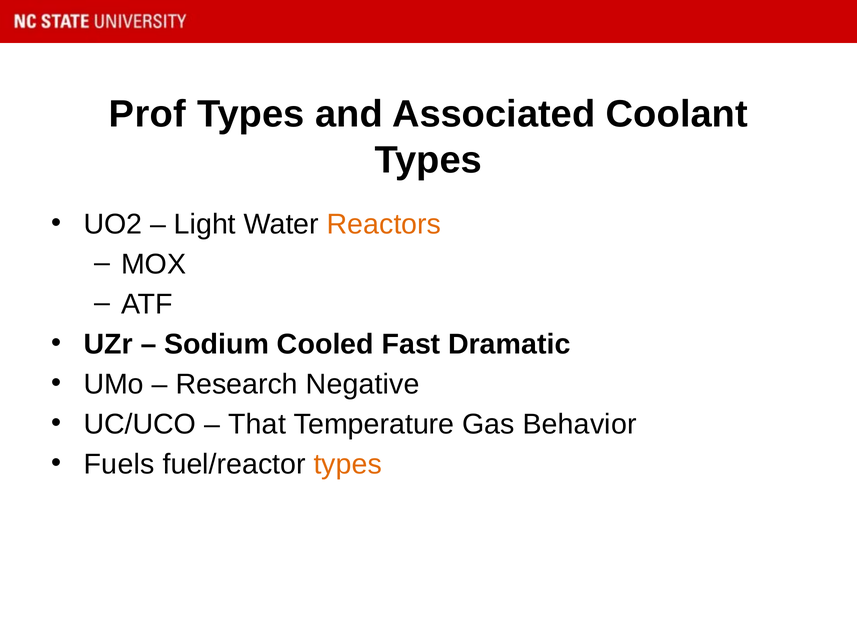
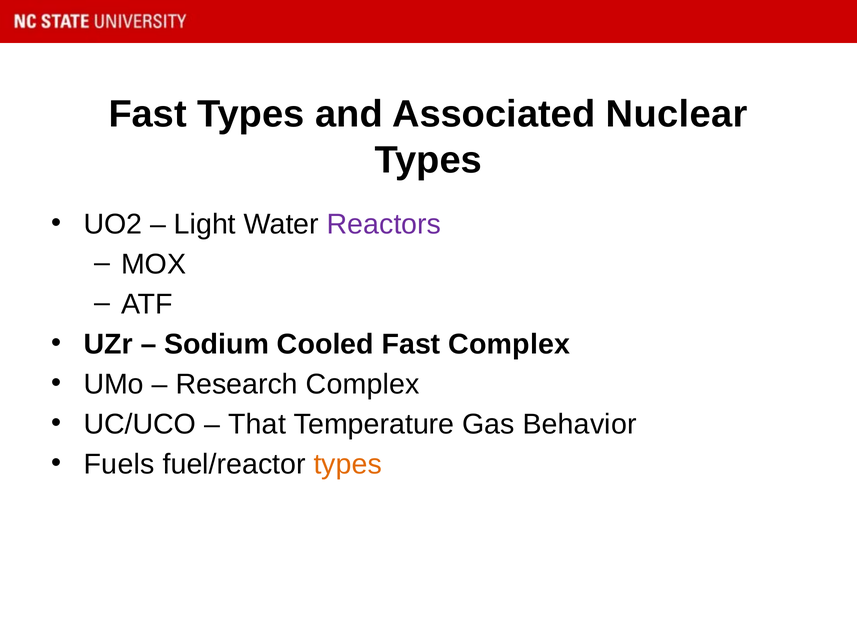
Prof: Prof -> Fast (148, 114)
Coolant: Coolant -> Nuclear (677, 114)
Reactors colour: orange -> purple (384, 224)
Fast Dramatic: Dramatic -> Complex (509, 344)
Research Negative: Negative -> Complex (363, 384)
